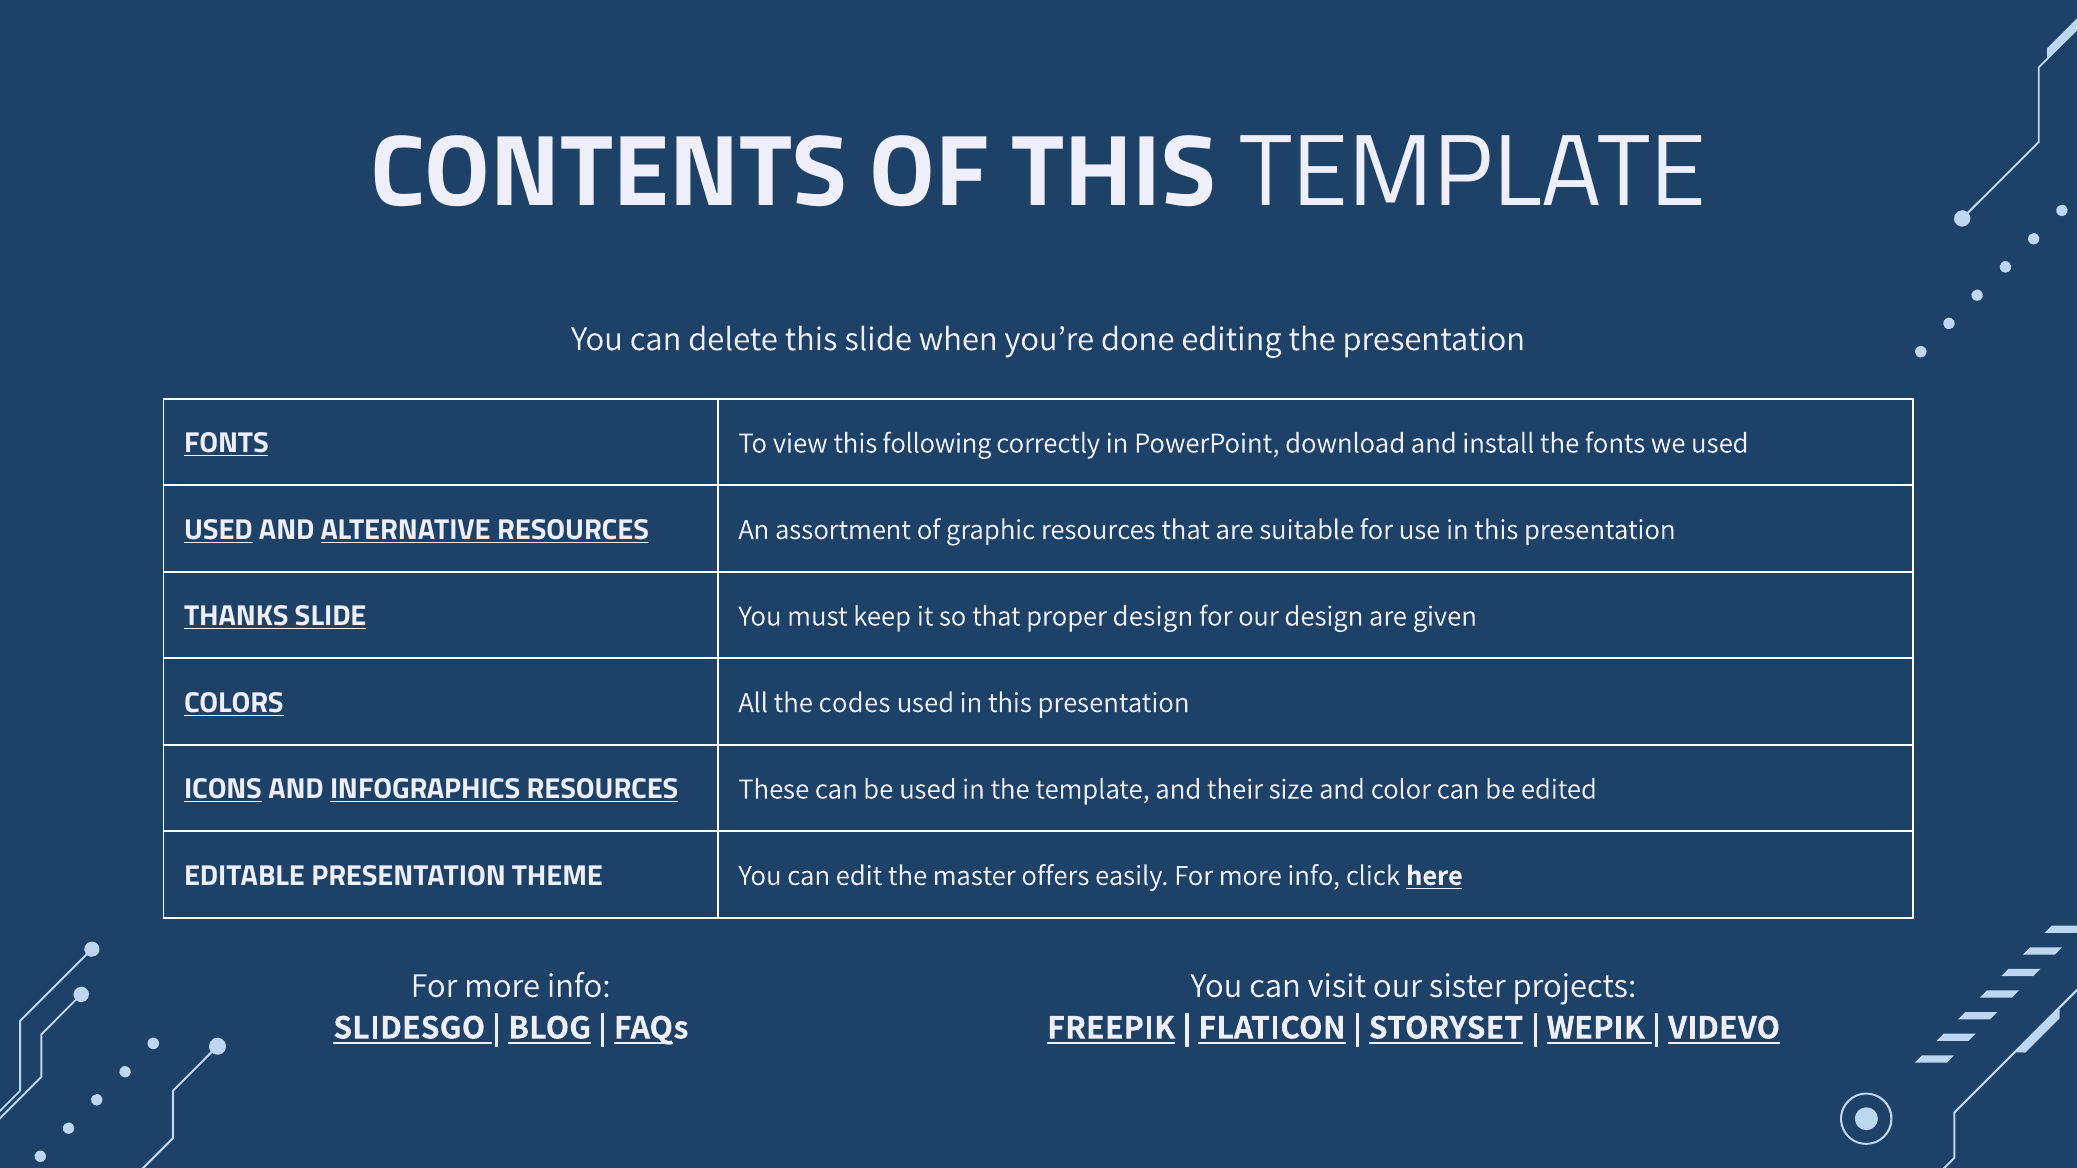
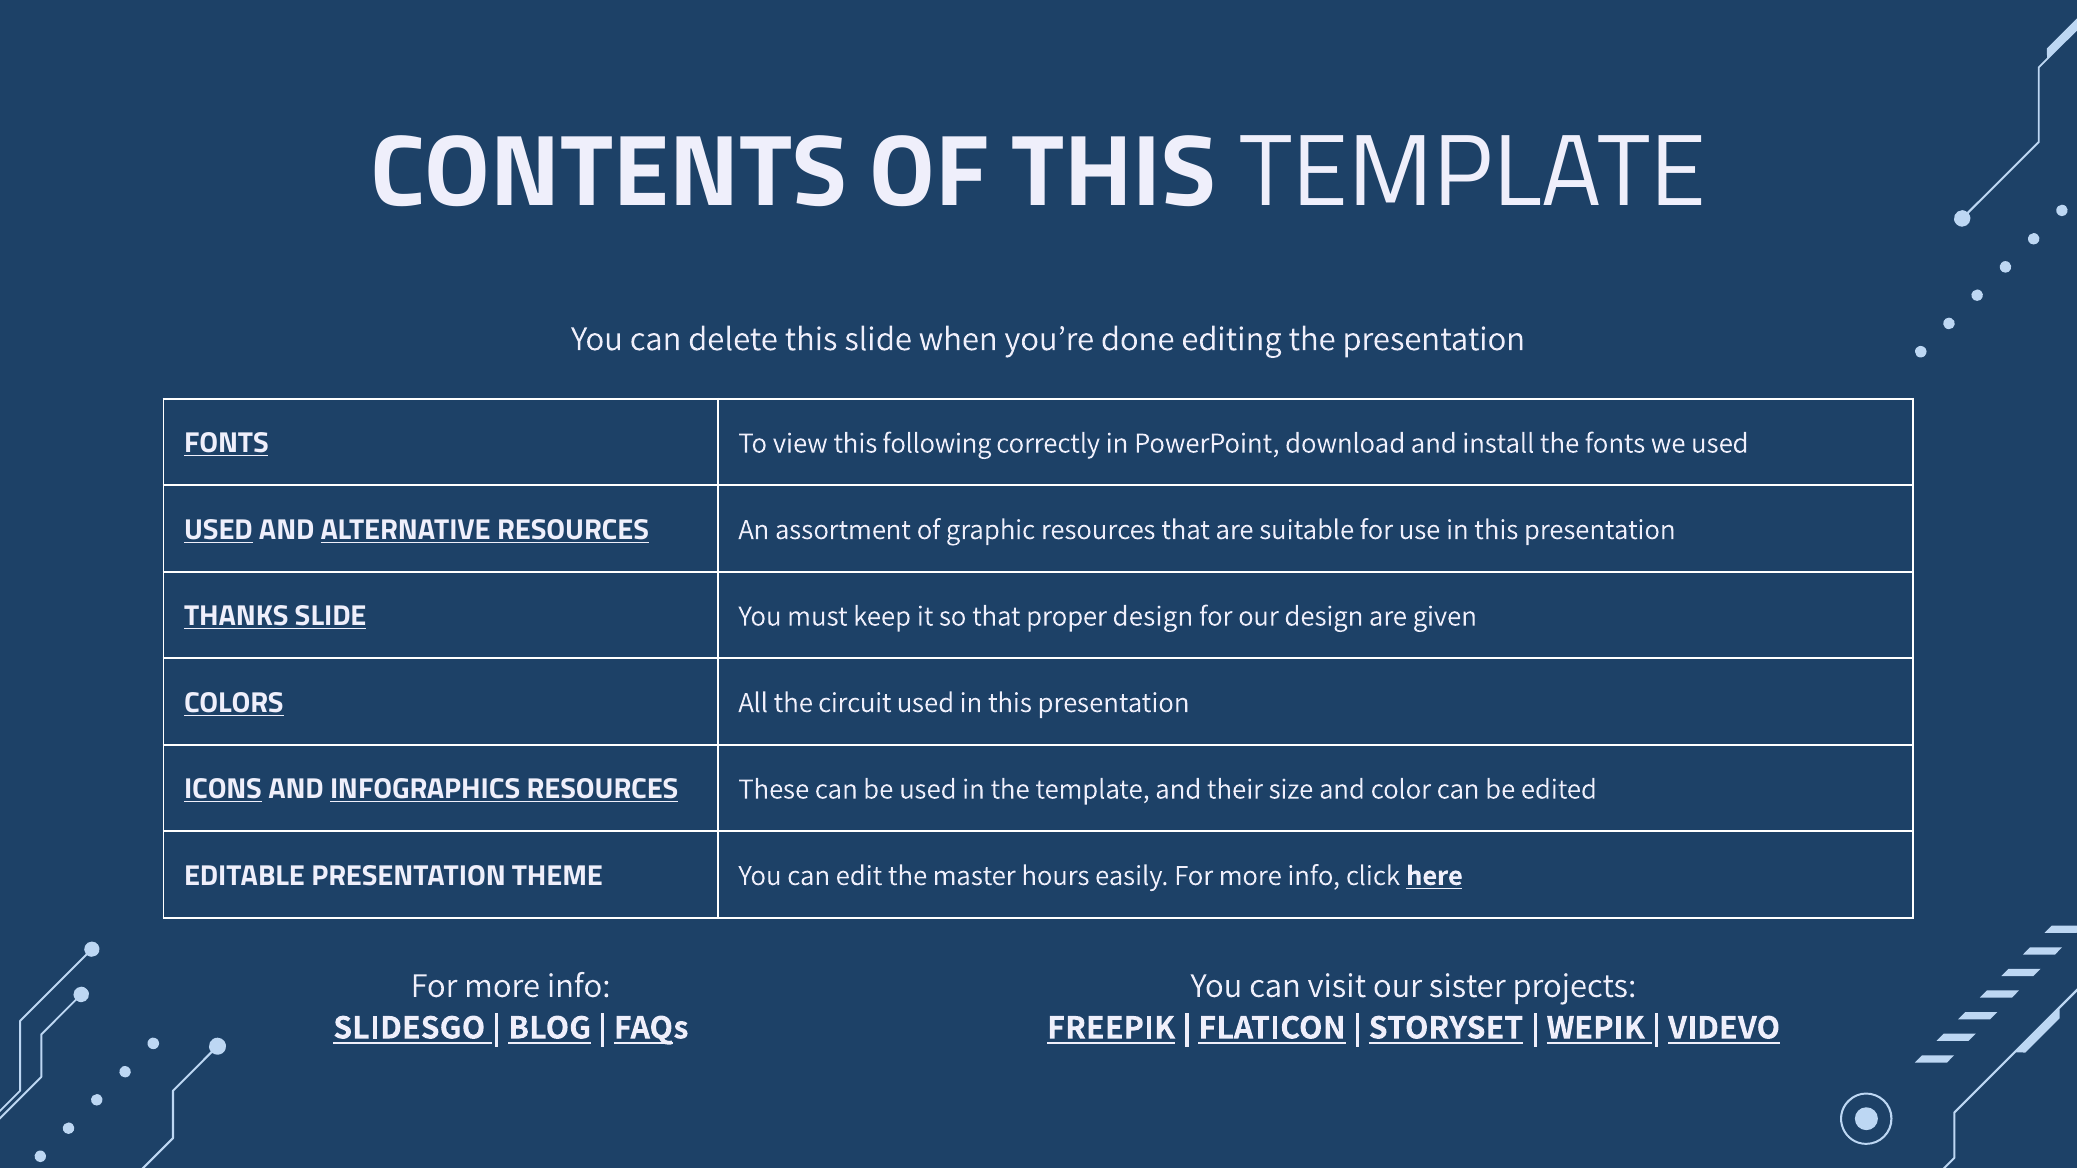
codes: codes -> circuit (855, 703)
offers: offers -> hours (1055, 876)
